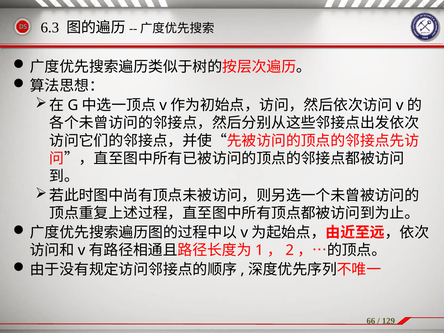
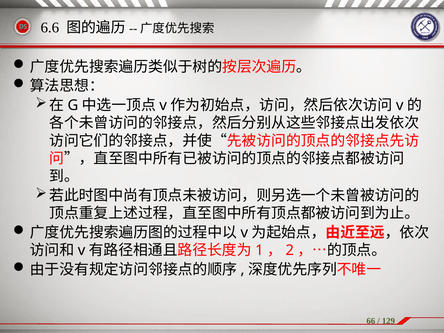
6.3: 6.3 -> 6.6 (50, 28)
